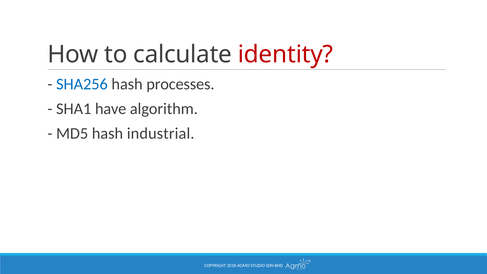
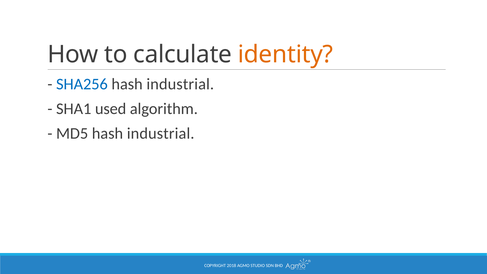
identity colour: red -> orange (285, 55)
processes: processes -> industrial (180, 84)
have: have -> used (111, 109)
